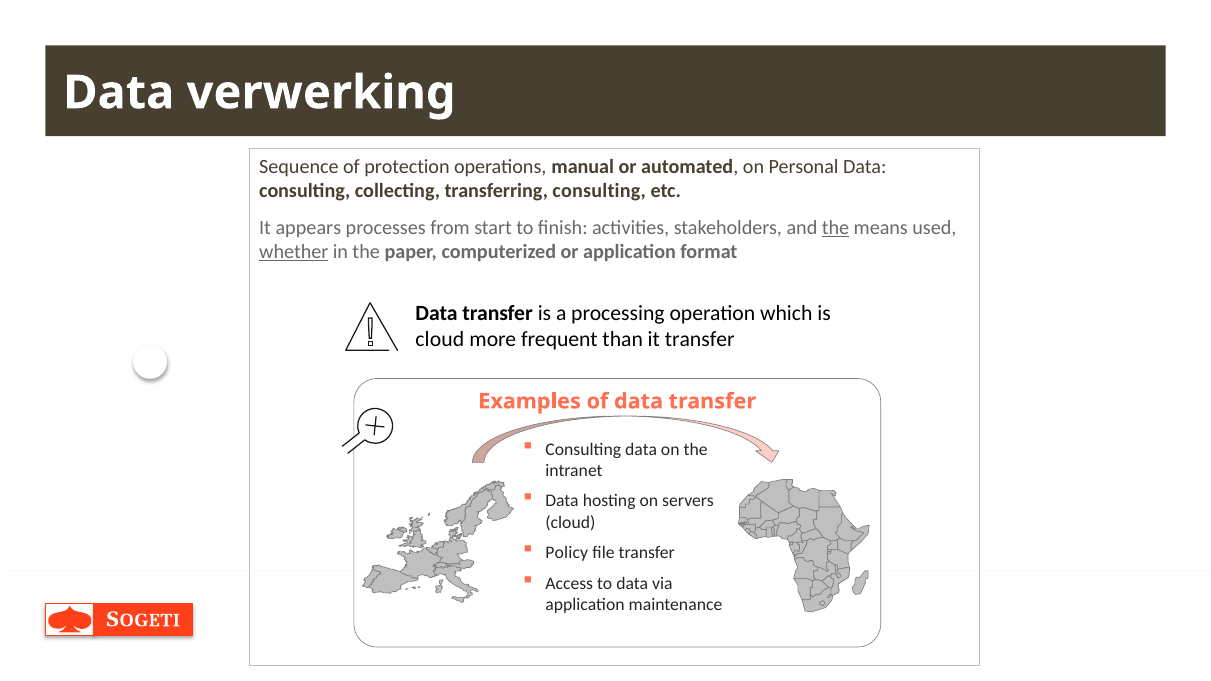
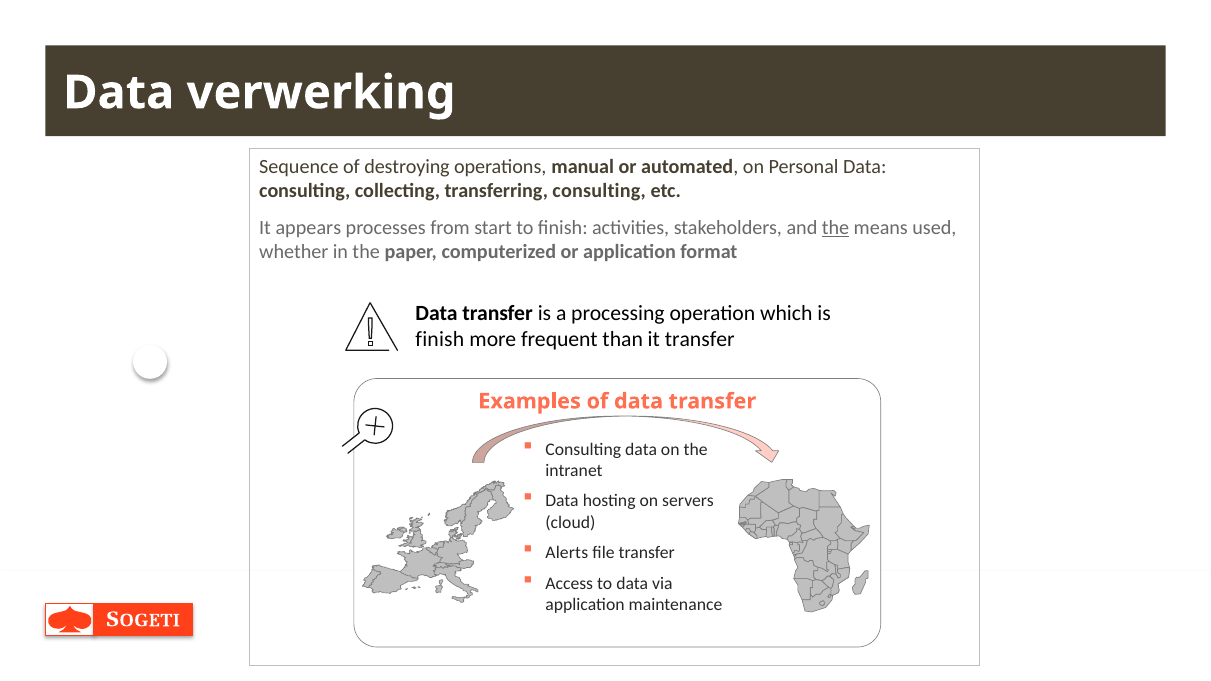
protection: protection -> destroying (407, 167)
whether underline: present -> none (294, 252)
cloud: cloud -> finish (440, 340)
Policy: Policy -> Alerts (567, 553)
